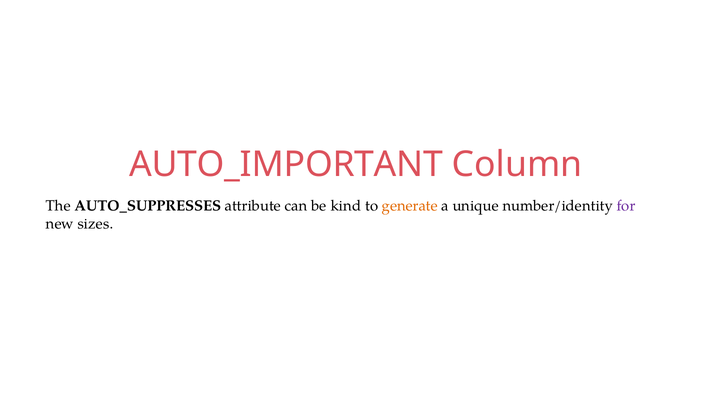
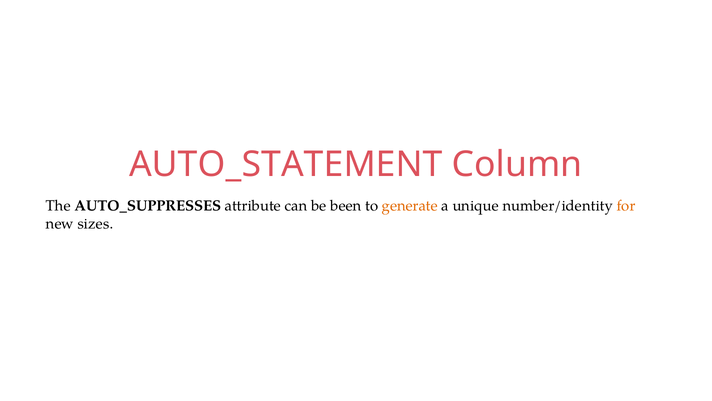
AUTO_IMPORTANT: AUTO_IMPORTANT -> AUTO_STATEMENT (286, 164)
kind: kind -> been (346, 206)
for colour: purple -> orange (626, 206)
